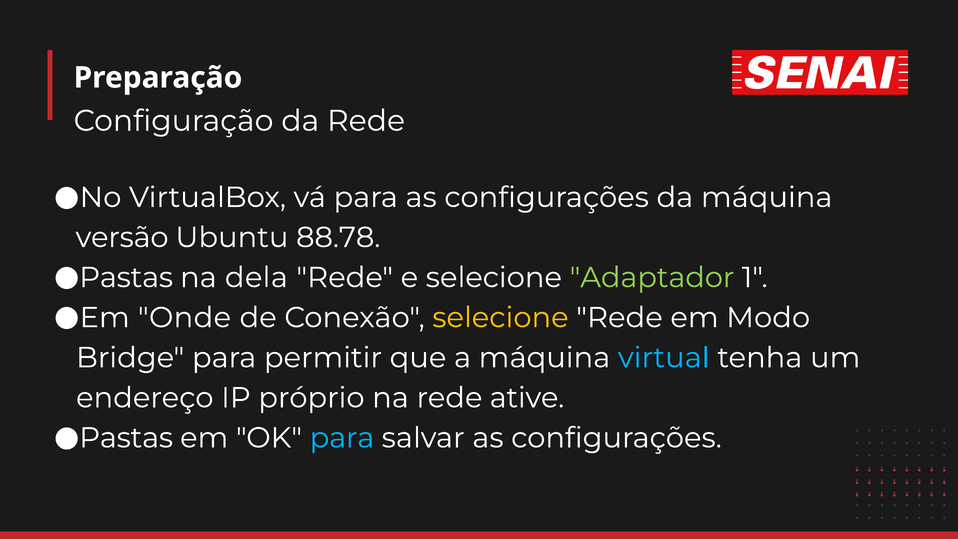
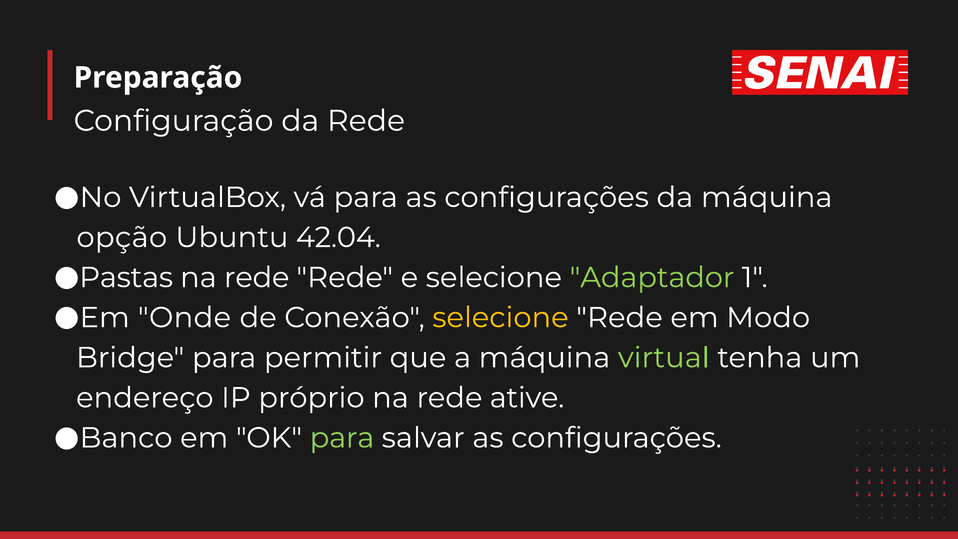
versão: versão -> opção (122, 237)
88.78: 88.78 -> 42.04 (338, 237)
dela: dela -> rede (257, 278)
virtual colour: light blue -> light green (664, 358)
Pastas: Pastas -> Banco (126, 438)
para colour: light blue -> light green (342, 438)
